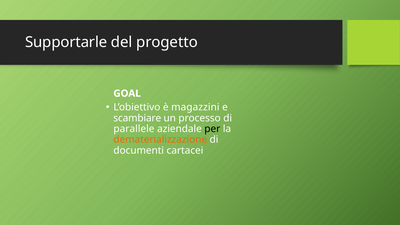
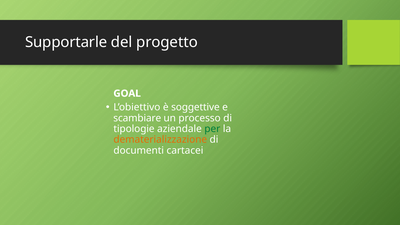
magazzini: magazzini -> soggettive (195, 107)
parallele: parallele -> tipologie (134, 129)
per colour: black -> green (212, 129)
